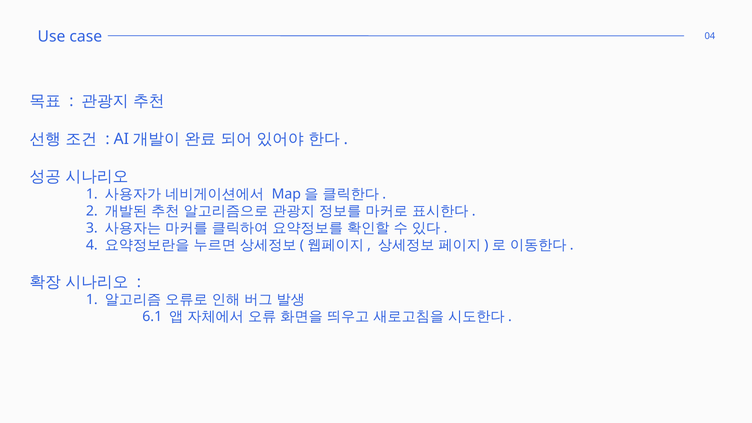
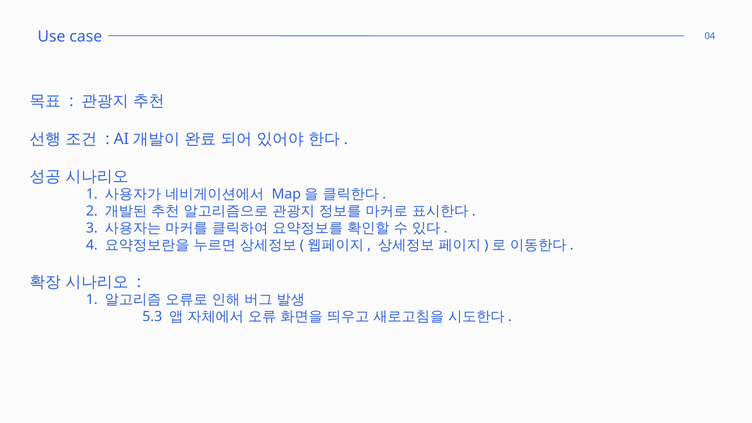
6.1: 6.1 -> 5.3 (152, 317)
